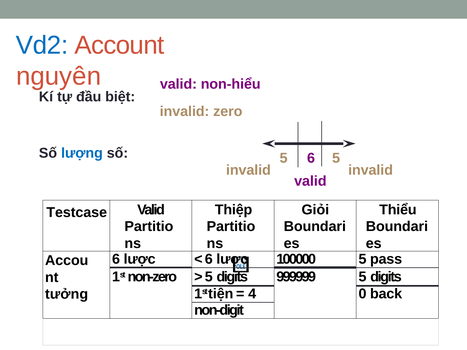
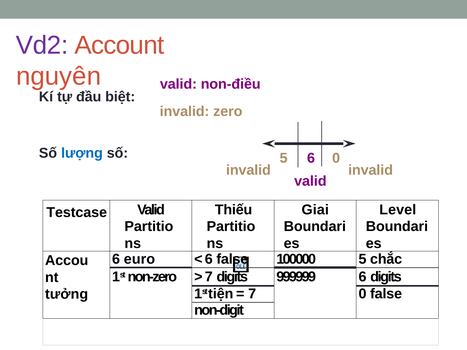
Vd2 colour: blue -> purple (42, 45)
non-hiểu: non-hiểu -> non-điều (231, 84)
6 5: 5 -> 0 (336, 158)
Thiệp: Thiệp -> Thiếu (234, 210)
Giỏi: Giỏi -> Giai (315, 210)
Thiểu: Thiểu -> Level (398, 210)
lược: lược -> euro (139, 259)
lược: lược -> false (232, 259)
pass: pass -> chắc (386, 259)
5: 5 -> 7 (209, 277)
999999 5: 5 -> 6 (362, 277)
4: 4 -> 7 (252, 294)
0 back: back -> false (386, 294)
